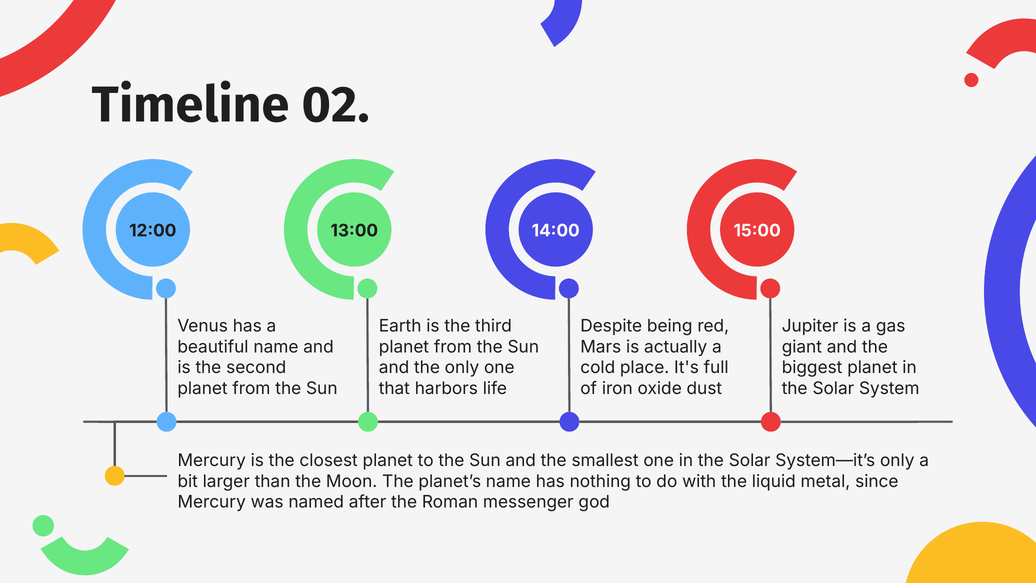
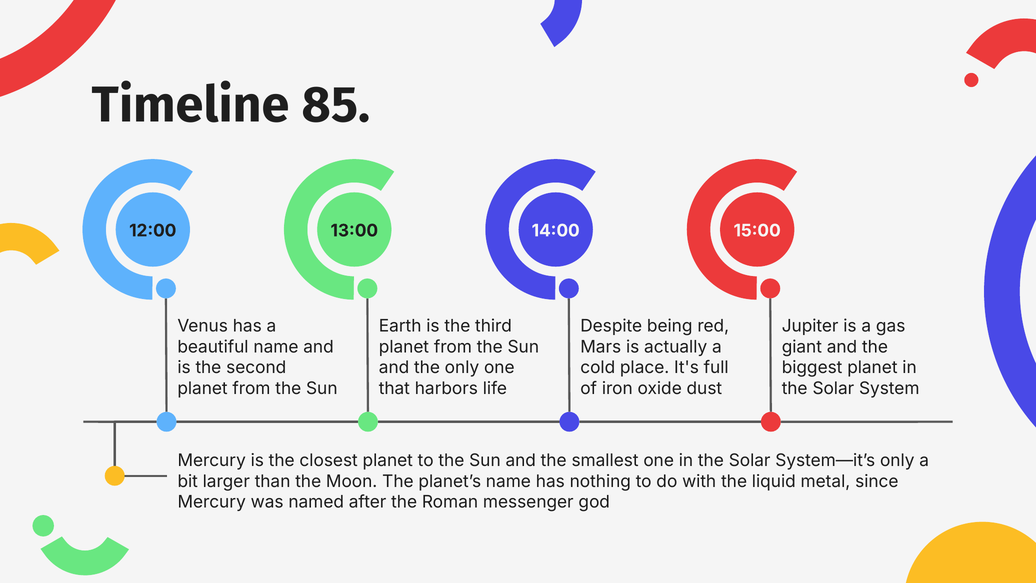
02: 02 -> 85 (336, 105)
